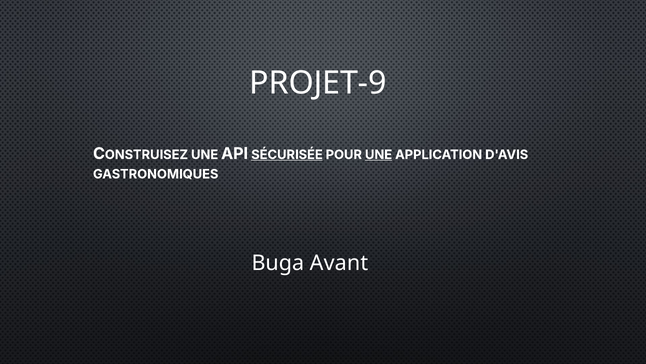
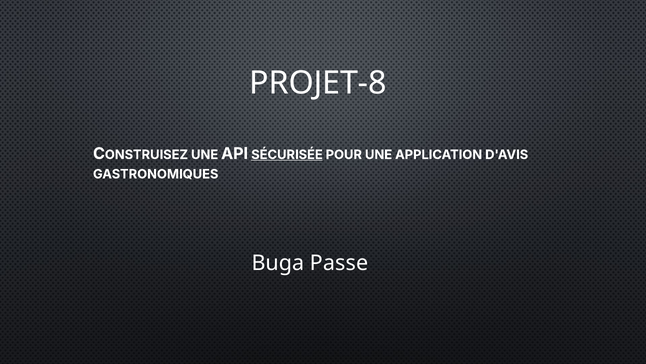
PROJET-9: PROJET-9 -> PROJET-8 (318, 83)
UNE underline: present -> none (379, 154)
Avant: Avant -> Passe (339, 263)
